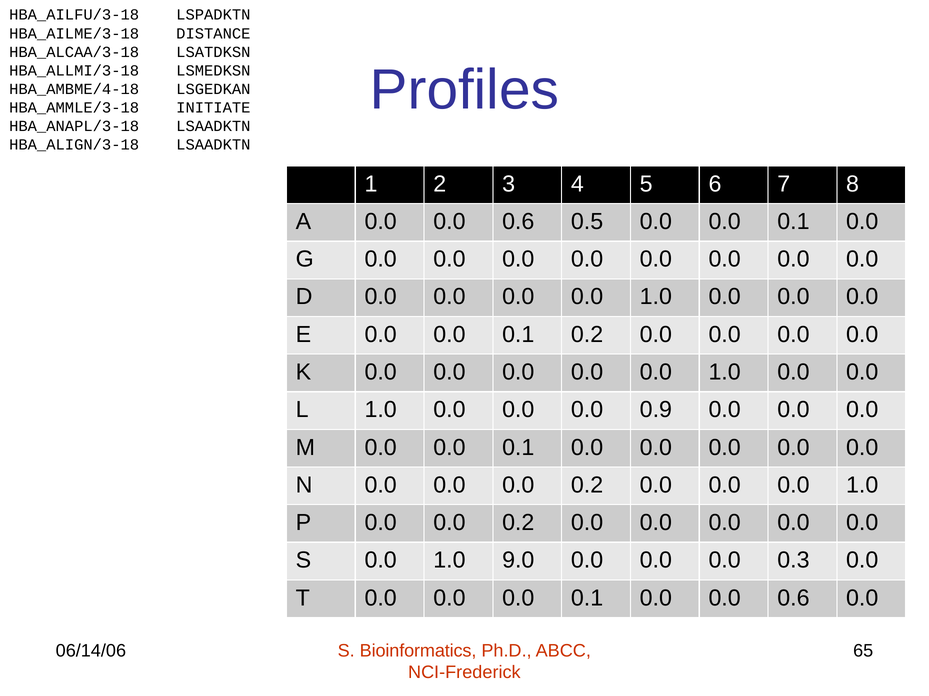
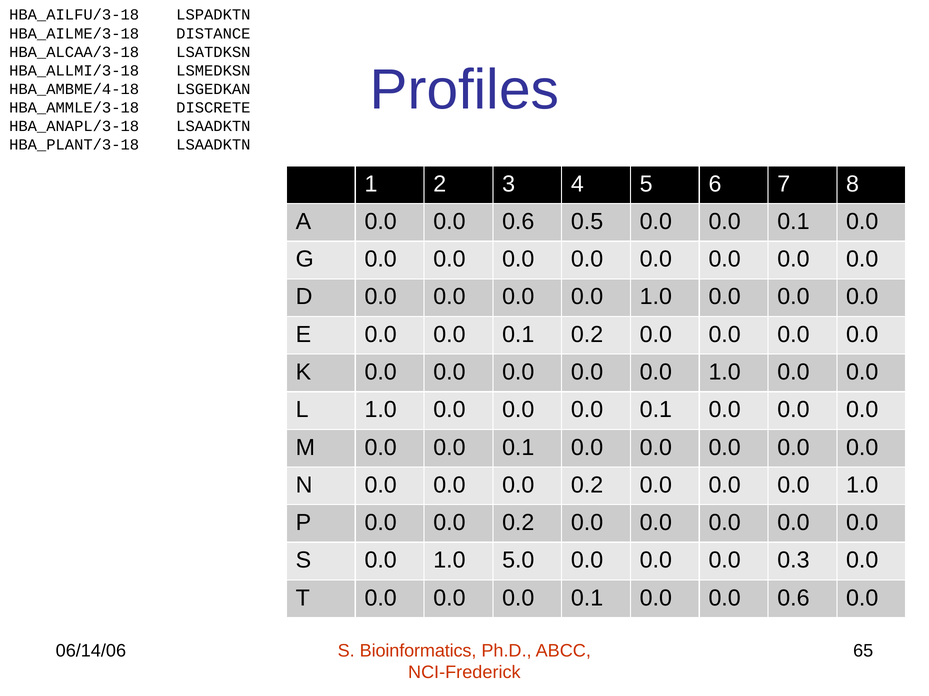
INITIATE: INITIATE -> DISCRETE (213, 108)
HBA_ALIGN/3-18: HBA_ALIGN/3-18 -> HBA_PLANT/3-18 (74, 145)
0.9: 0.9 -> 0.1 (656, 410)
9.0: 9.0 -> 5.0 (518, 561)
